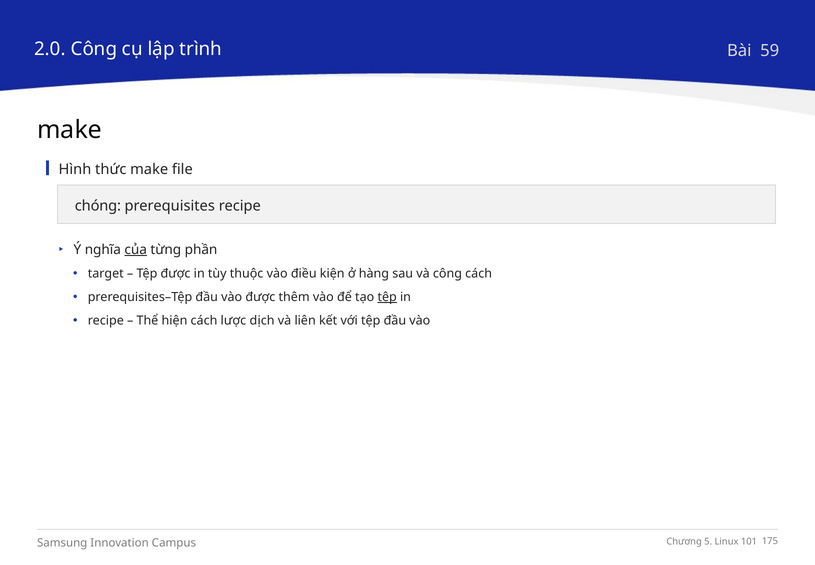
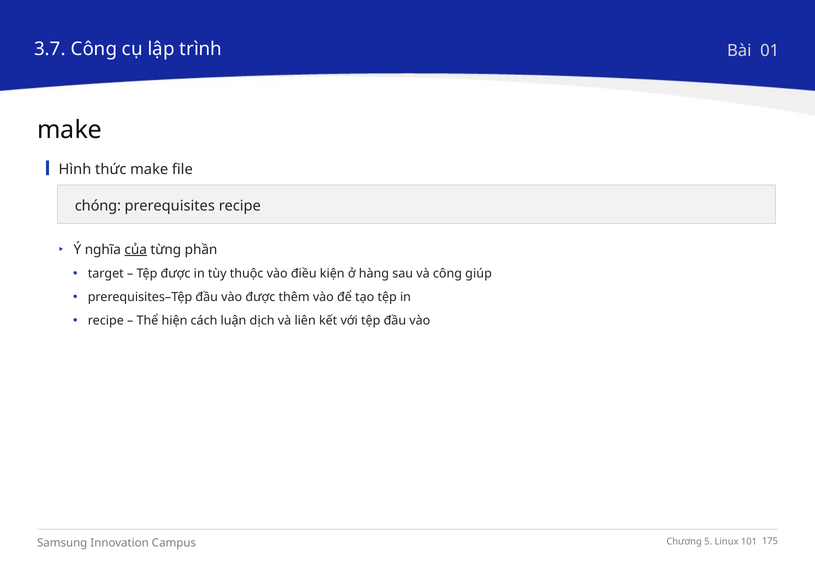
2.0: 2.0 -> 3.7 (50, 49)
59: 59 -> 01 (770, 51)
công cách: cách -> giúp (479, 274)
tệp underline: present -> none (387, 297)
lược: lược -> luận (233, 320)
